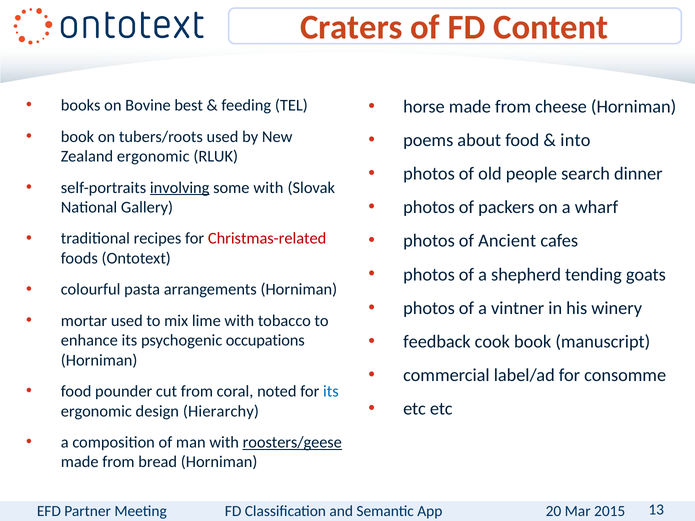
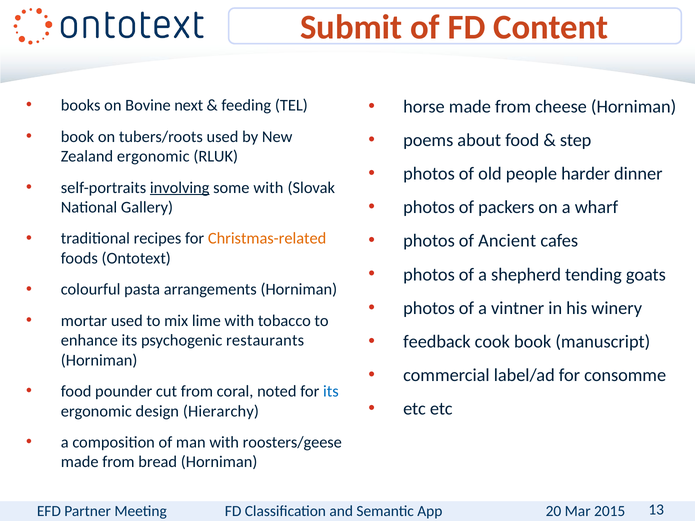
Craters: Craters -> Submit (351, 28)
best: best -> next (189, 105)
into: into -> step (576, 140)
search: search -> harder (586, 174)
Christmas-related colour: red -> orange (267, 239)
occupations: occupations -> restaurants (265, 341)
roosters/geese underline: present -> none (292, 443)
